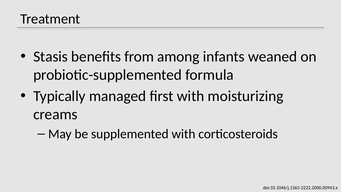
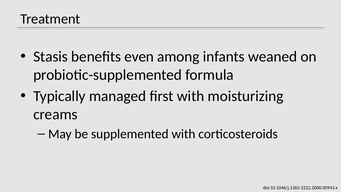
from: from -> even (139, 57)
